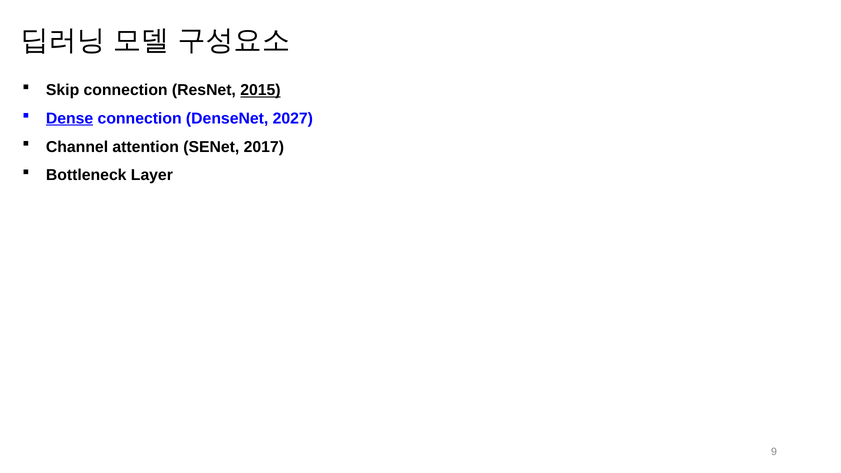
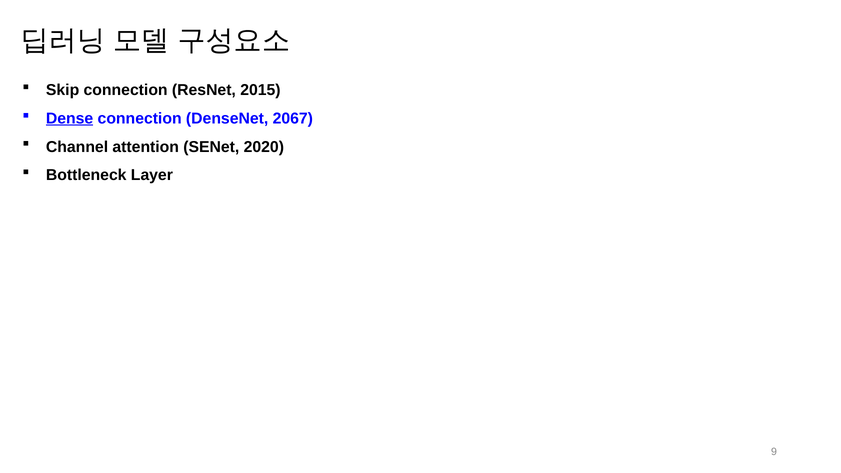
2015 underline: present -> none (260, 90)
2027: 2027 -> 2067 (293, 118)
2017: 2017 -> 2020 (264, 147)
